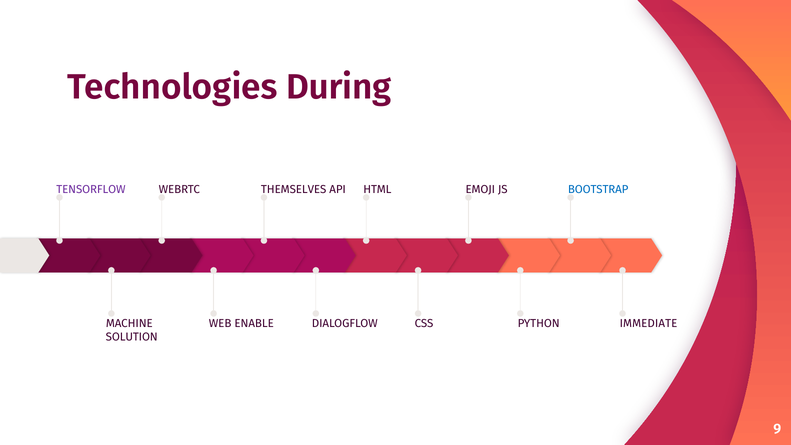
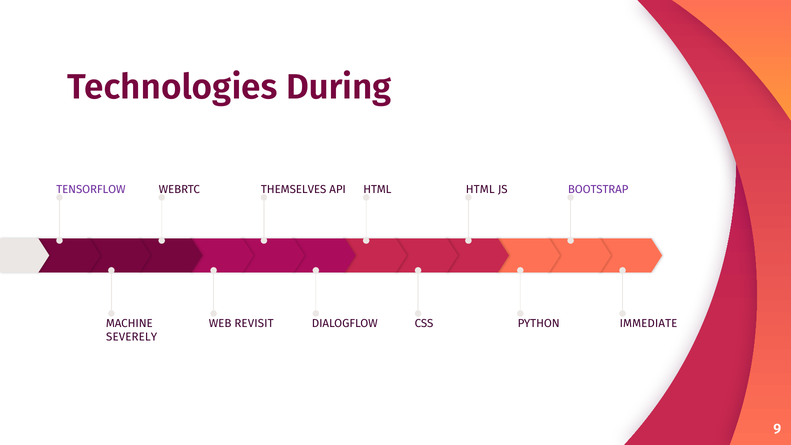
HTML EMOJI: EMOJI -> HTML (480, 189)
BOOTSTRAP colour: blue -> purple (598, 189)
ENABLE: ENABLE -> REVISIT (254, 323)
SOLUTION: SOLUTION -> SEVERELY (132, 337)
